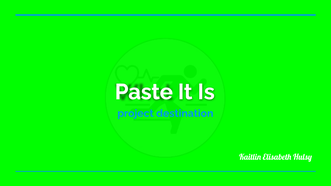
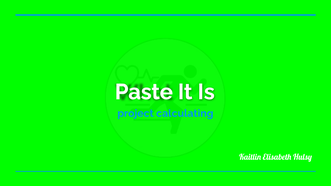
destination: destination -> calculating (185, 113)
